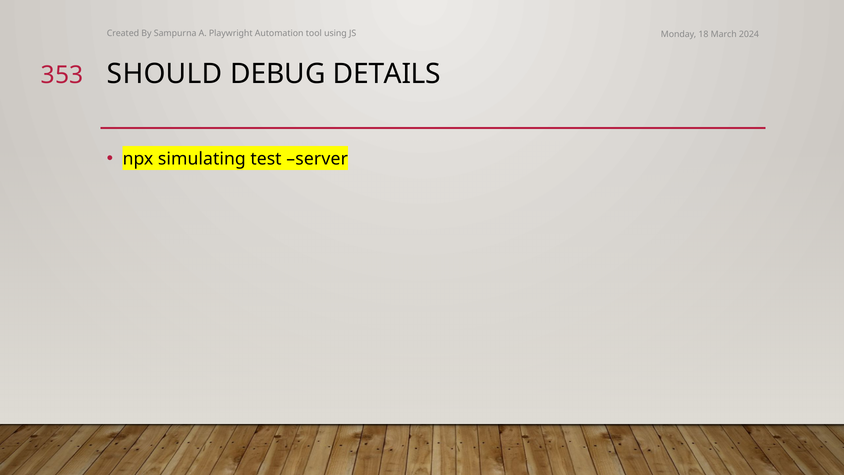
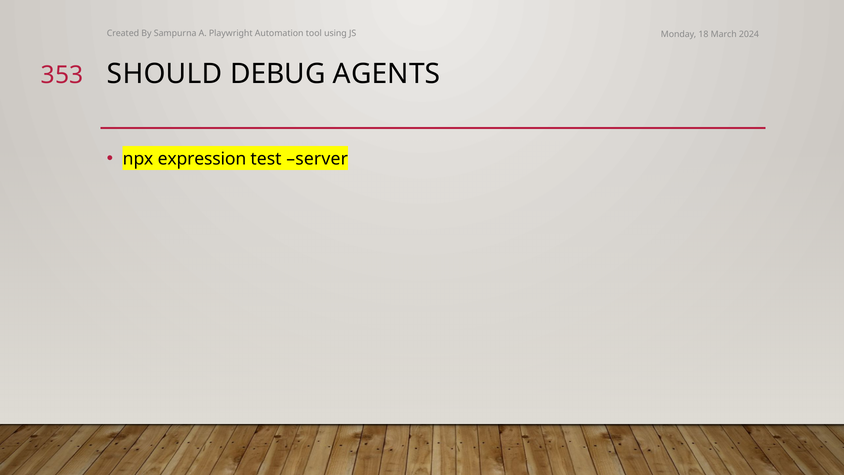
DETAILS: DETAILS -> AGENTS (387, 74)
simulating: simulating -> expression (202, 159)
